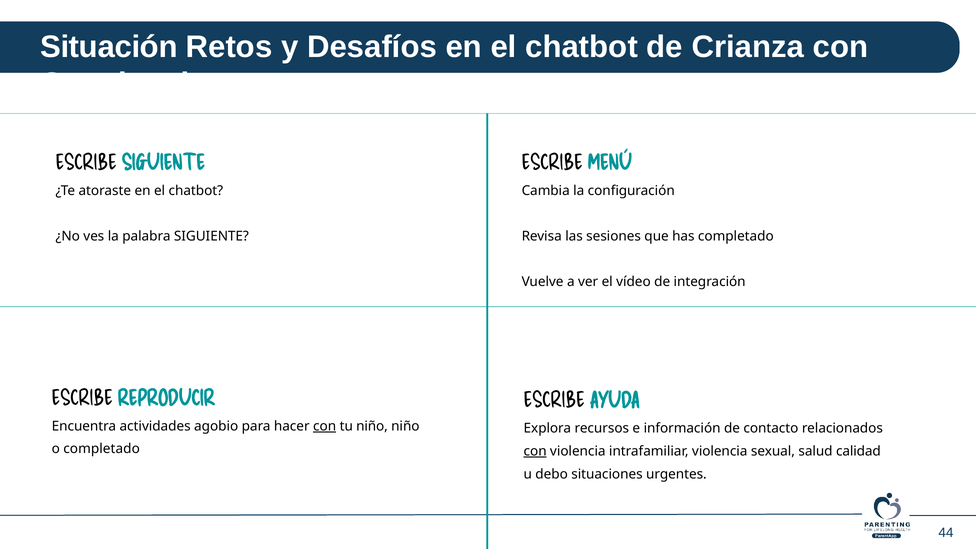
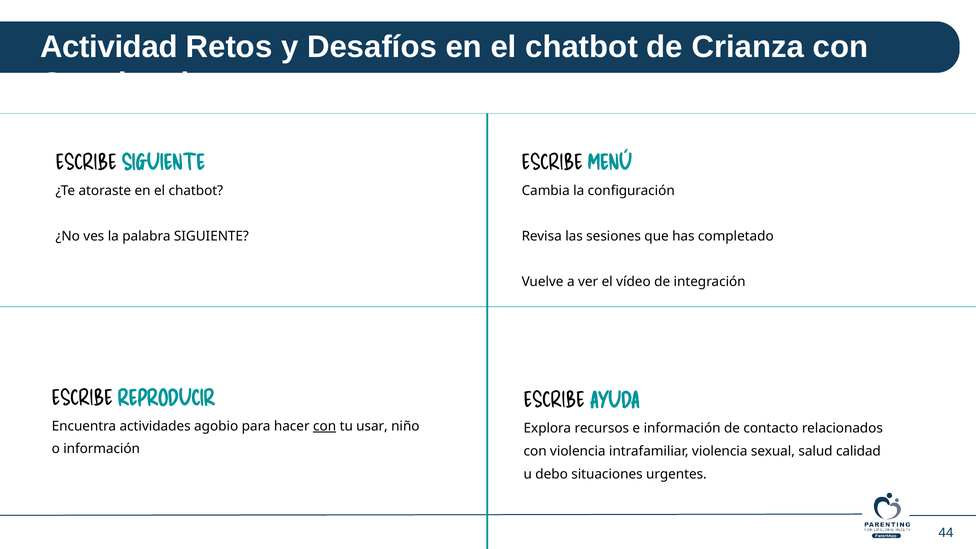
Situación: Situación -> Actividad (109, 47)
tu niño: niño -> usar (372, 426)
o completado: completado -> información (102, 449)
con underline: present -> none (535, 451)
